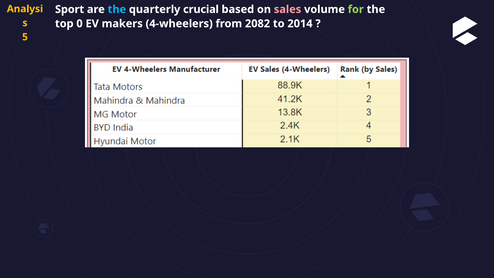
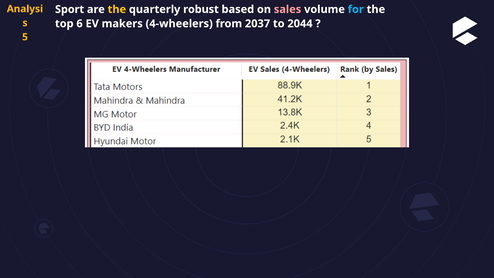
the colour: light blue -> yellow (117, 9)
crucial: crucial -> robust (201, 9)
for colour: light green -> light blue (356, 9)
0: 0 -> 6 (80, 24)
2082: 2082 -> 2037 (258, 24)
2014: 2014 -> 2044 (300, 24)
